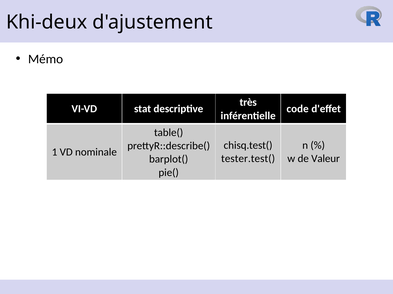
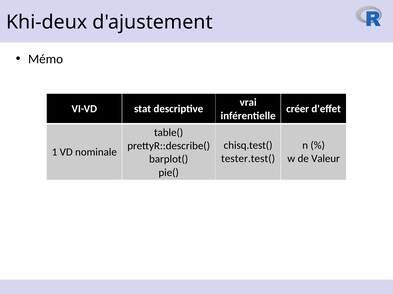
très: très -> vrai (248, 103)
code: code -> créer (298, 109)
